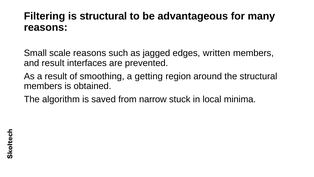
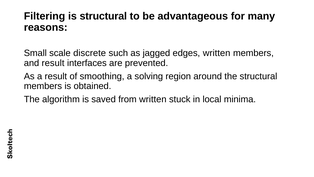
scale reasons: reasons -> discrete (90, 53)
getting: getting -> solving (149, 76)
from narrow: narrow -> written (153, 99)
